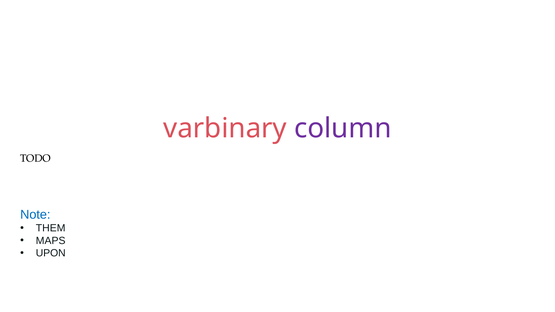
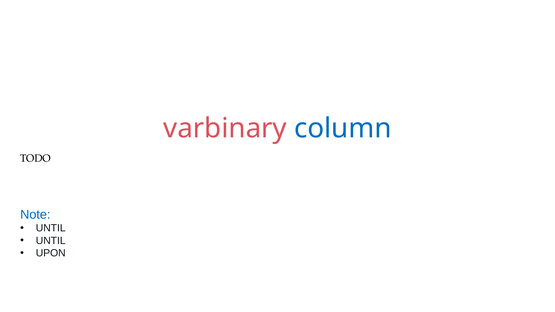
column colour: purple -> blue (343, 129)
THEM: THEM -> UNTIL (51, 228)
MAPS: MAPS -> UNTIL (51, 241)
